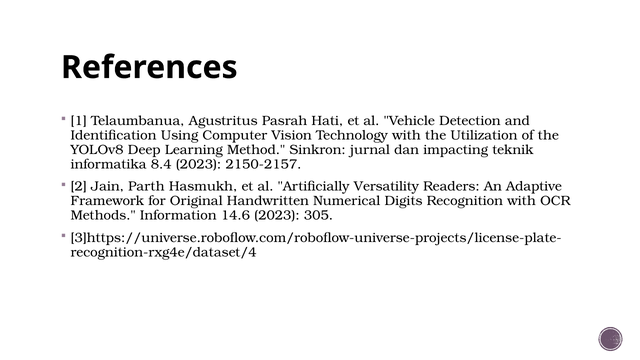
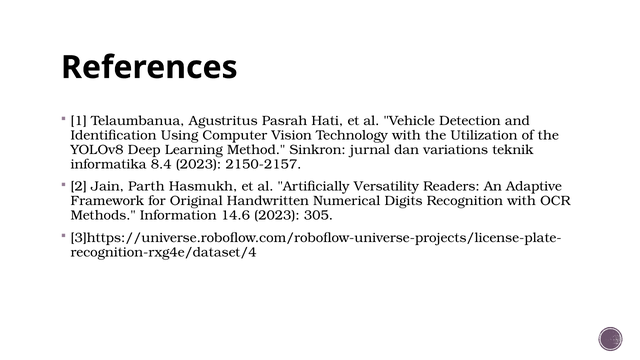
impacting: impacting -> variations (456, 150)
